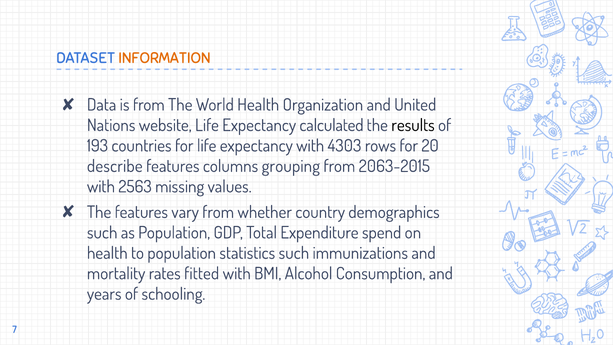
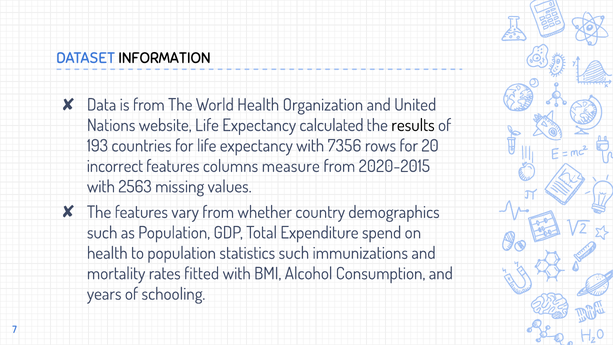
INFORMATION colour: orange -> black (164, 58)
4303: 4303 -> 7356 (344, 146)
describe: describe -> incorrect (115, 166)
grouping: grouping -> measure (291, 166)
2063-2015: 2063-2015 -> 2020-2015 (394, 166)
